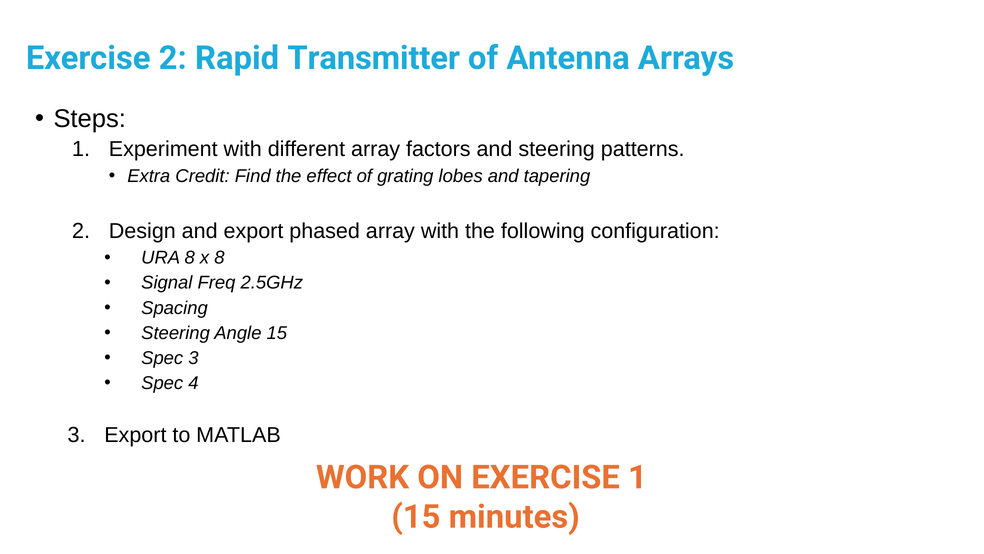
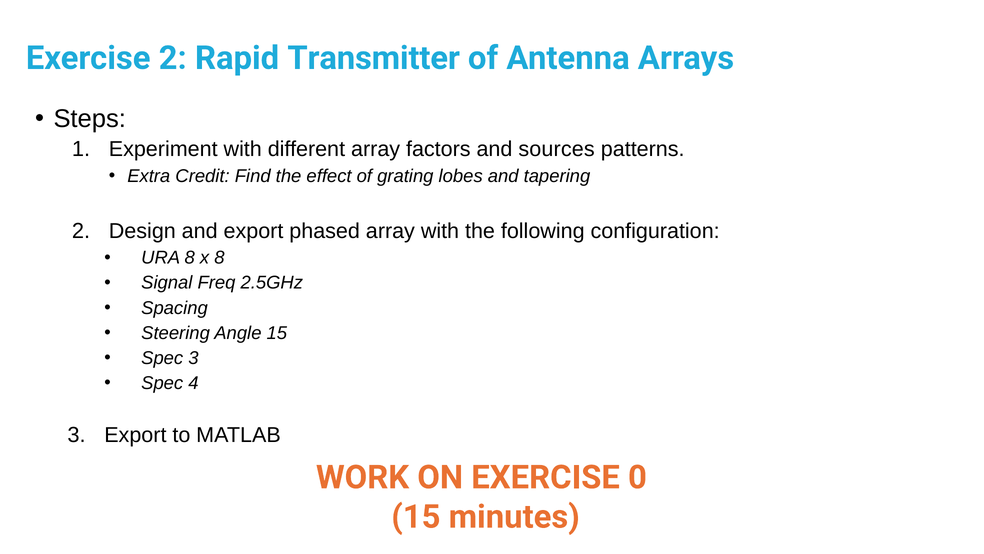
and steering: steering -> sources (557, 149)
EXERCISE 1: 1 -> 0 (637, 477)
